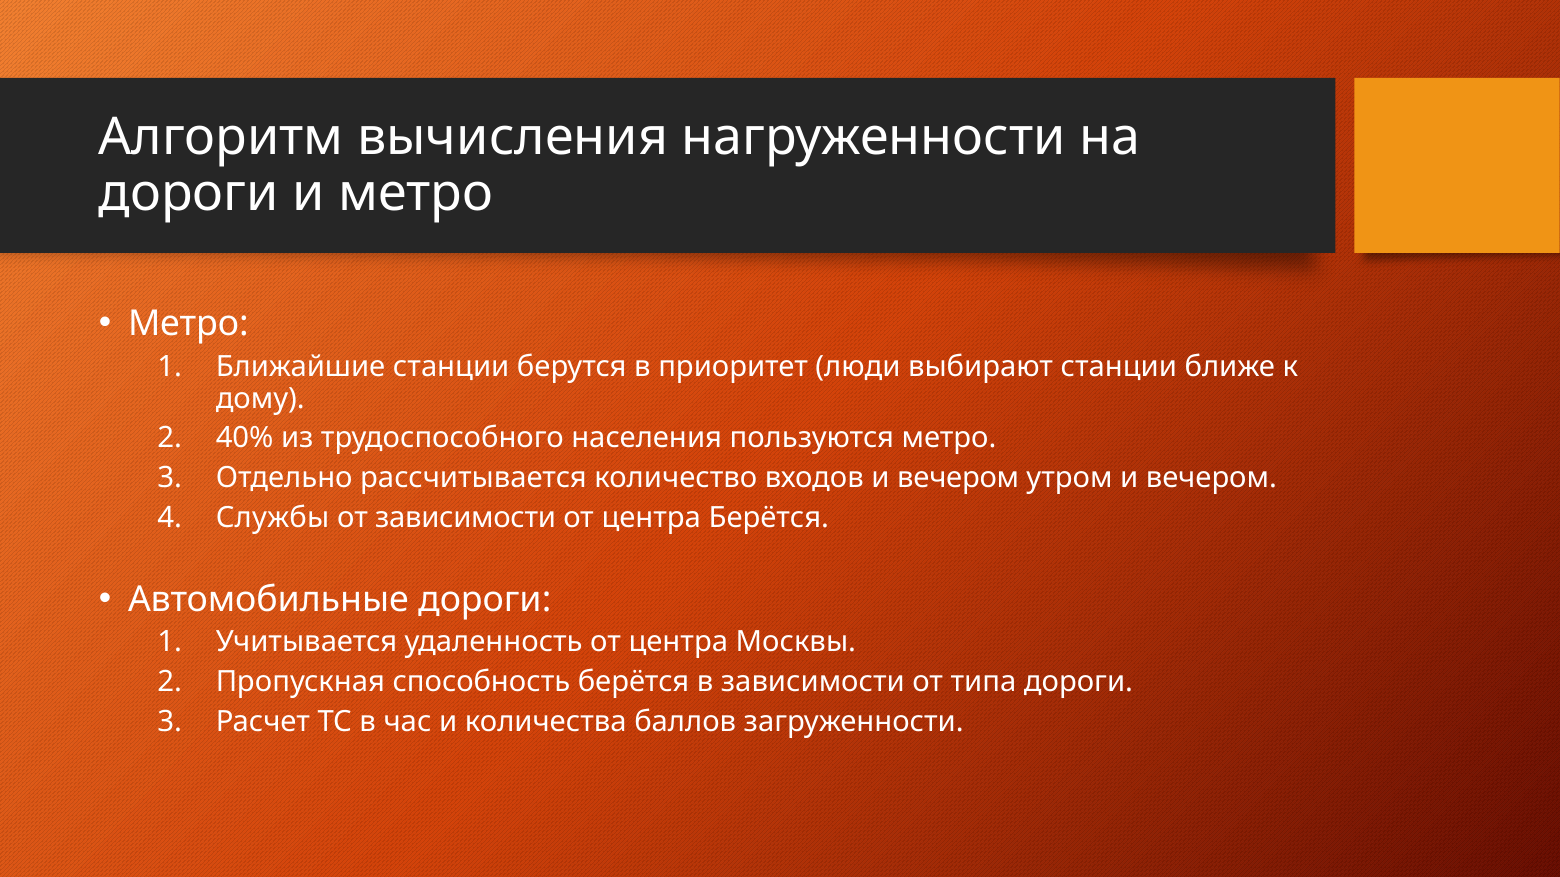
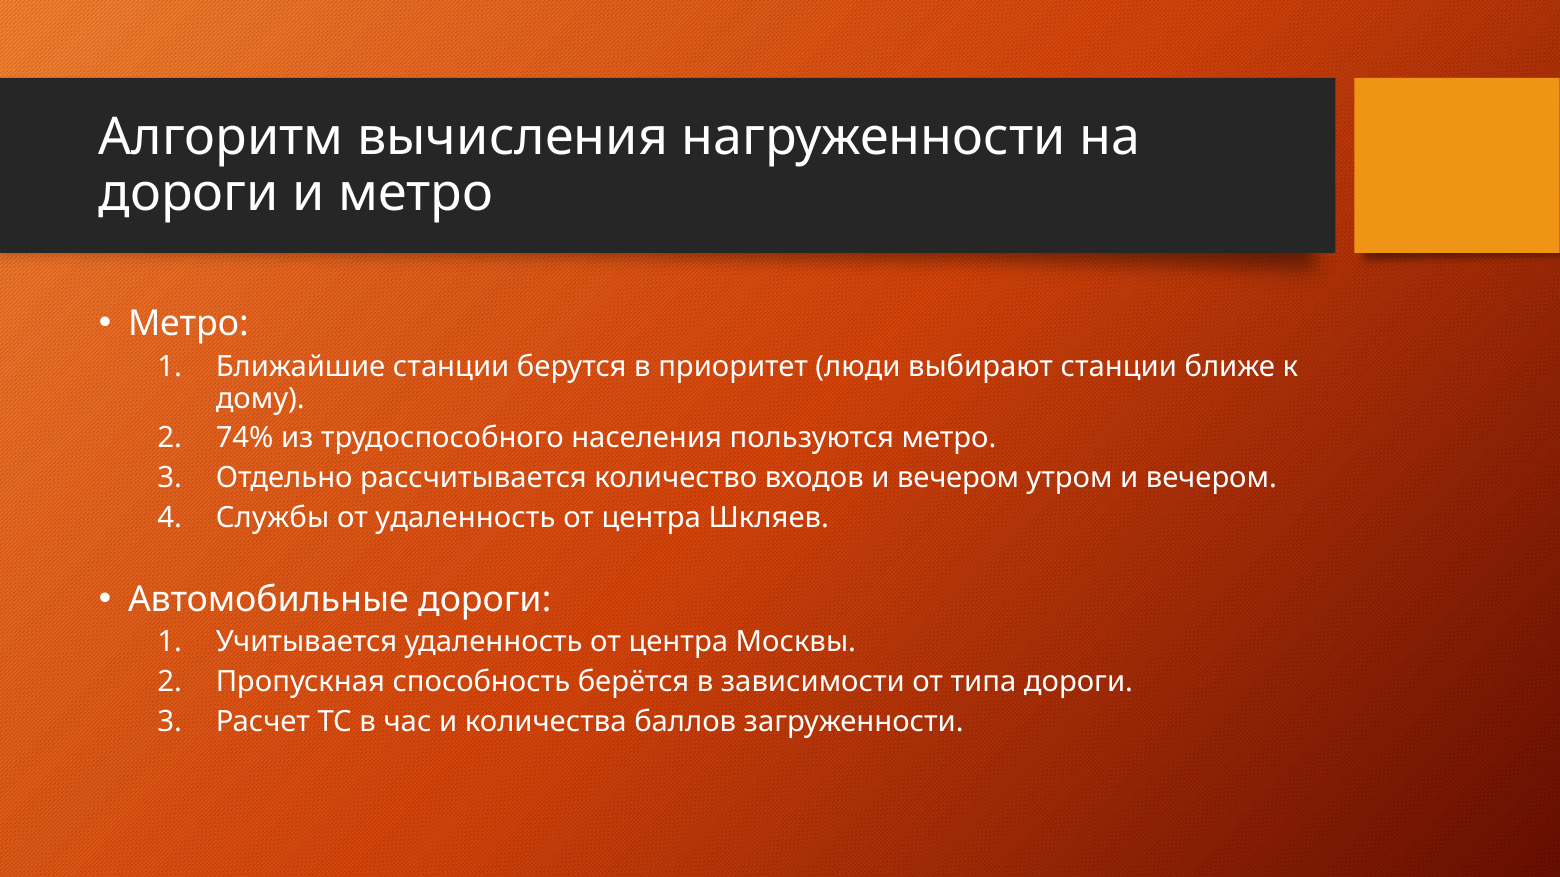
40%: 40% -> 74% (245, 438)
от зависимости: зависимости -> удаленность (465, 518)
центра Берётся: Берётся -> Шкляев (769, 518)
